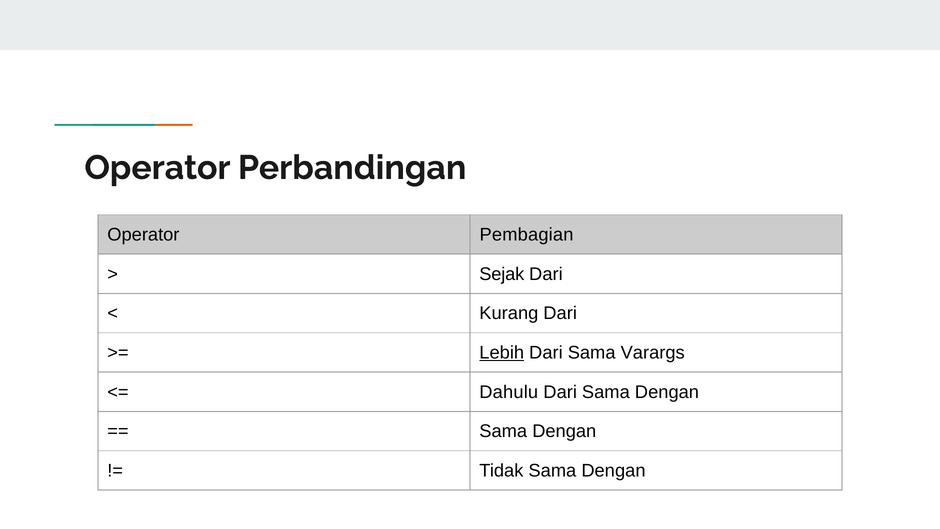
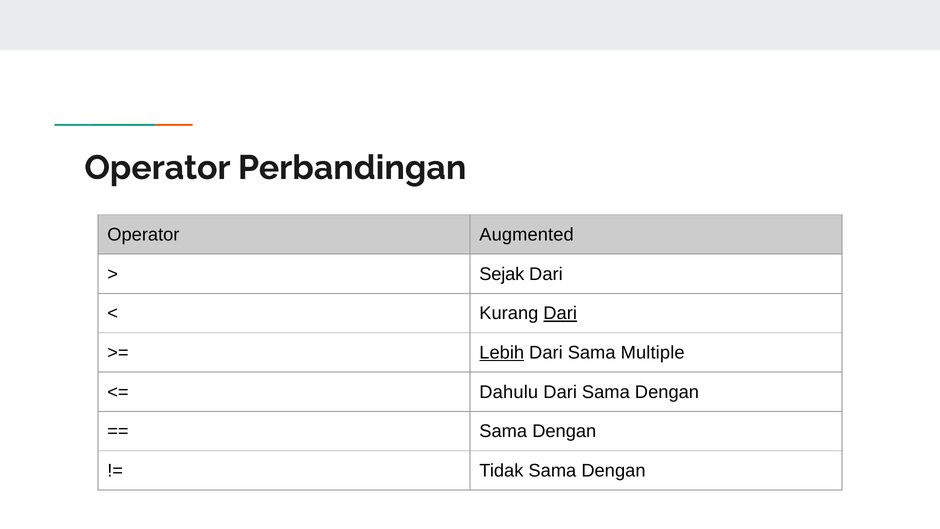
Pembagian: Pembagian -> Augmented (527, 235)
Dari underline: none -> present (560, 313)
Varargs: Varargs -> Multiple (653, 353)
